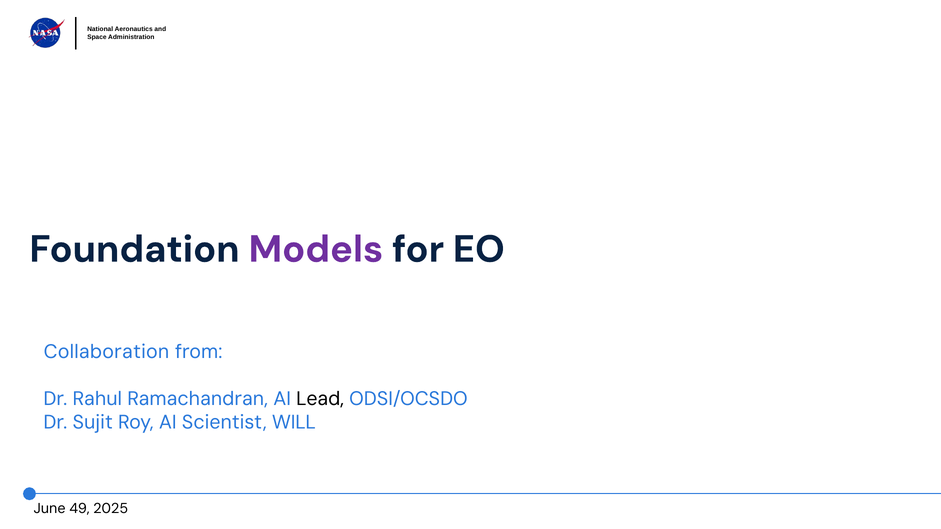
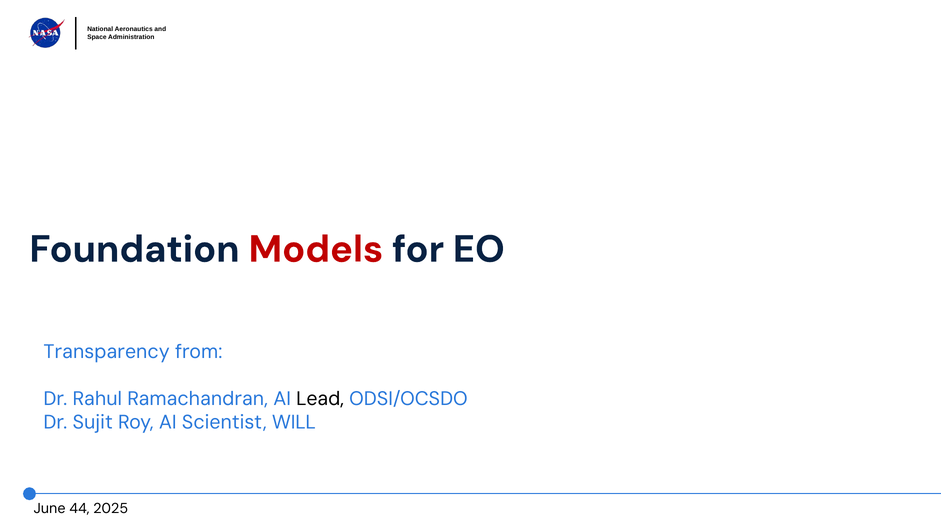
Models colour: purple -> red (316, 249)
Collaboration: Collaboration -> Transparency (107, 352)
49: 49 -> 44 (79, 509)
